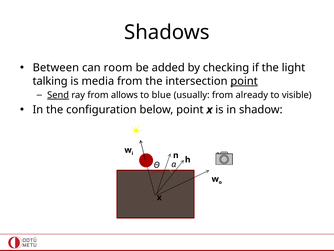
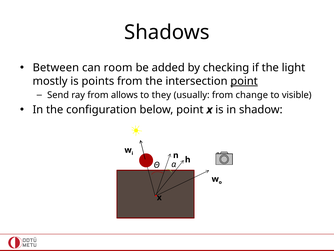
talking: talking -> mostly (50, 81)
media: media -> points (98, 81)
Send underline: present -> none (58, 95)
blue: blue -> they (161, 95)
already: already -> change (252, 95)
